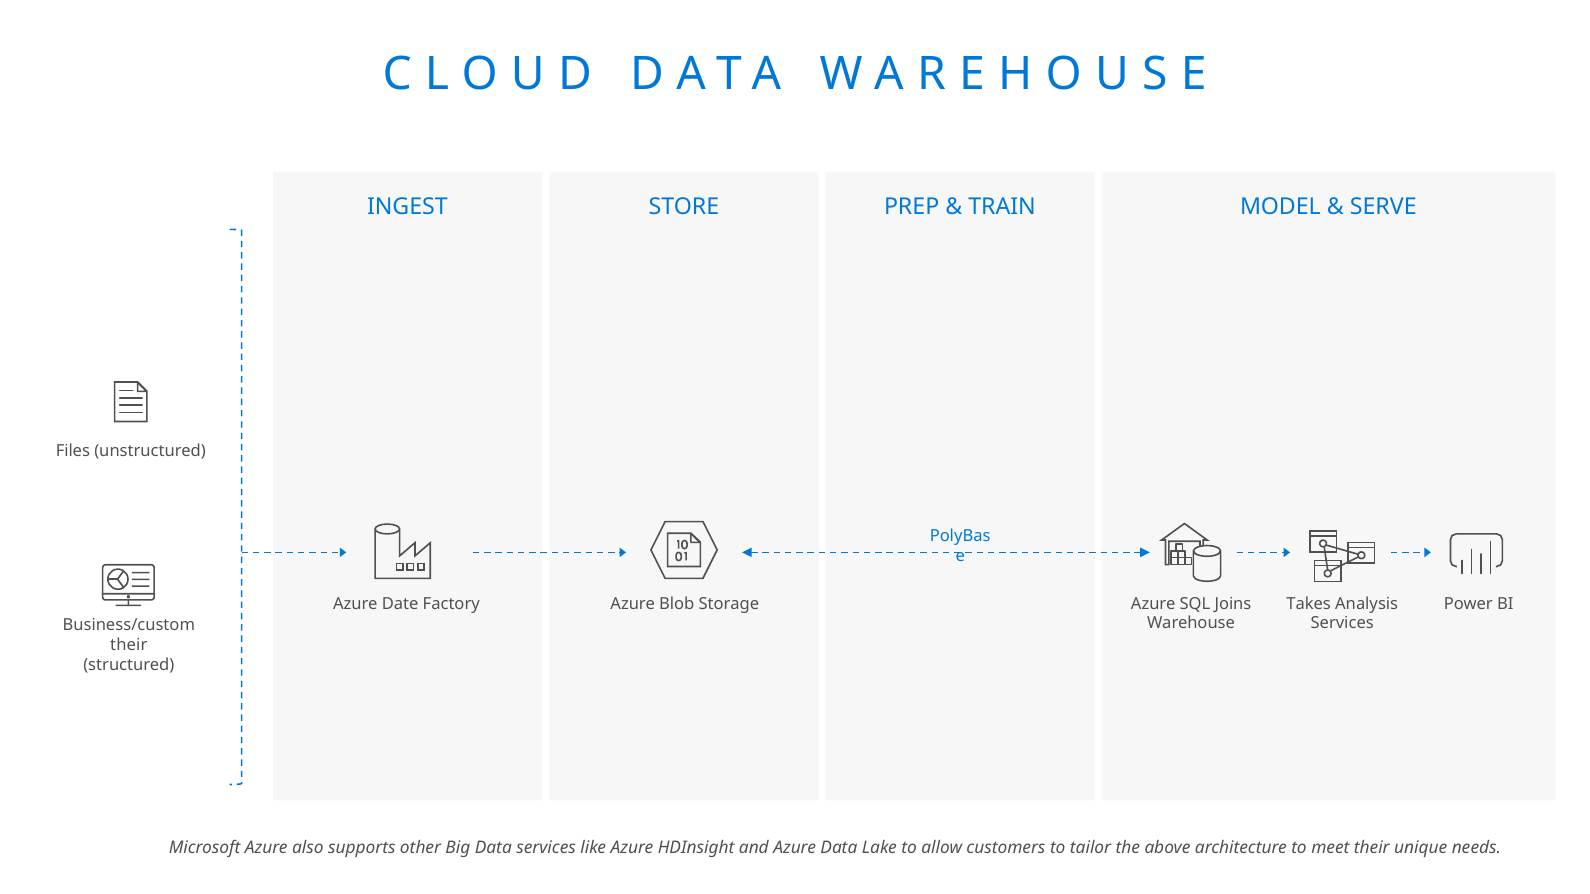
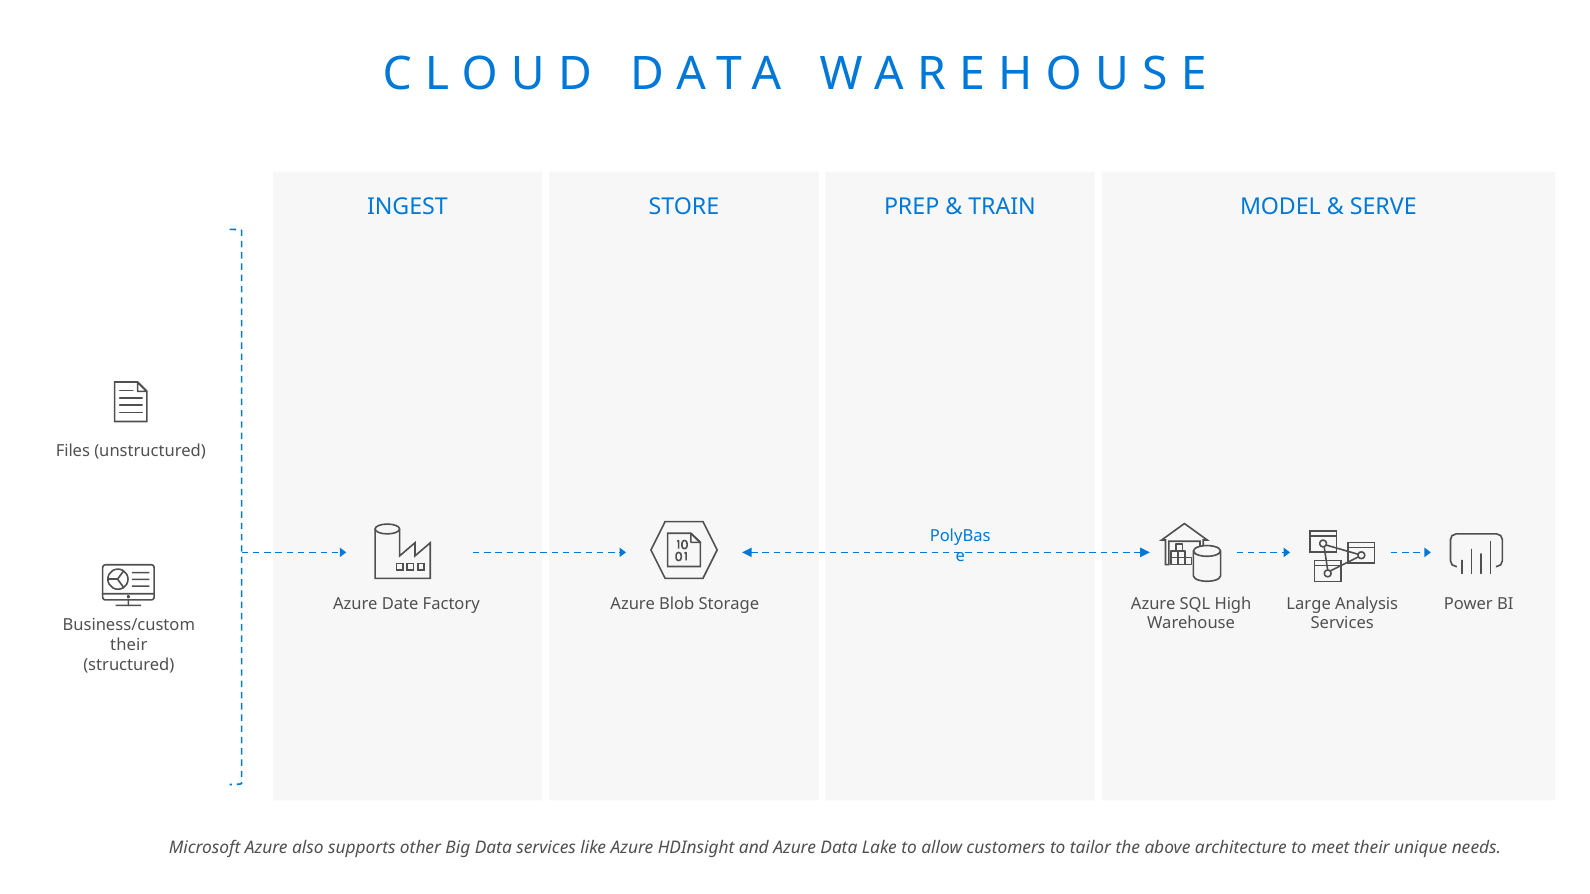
Joins: Joins -> High (1233, 604)
Takes: Takes -> Large (1309, 604)
